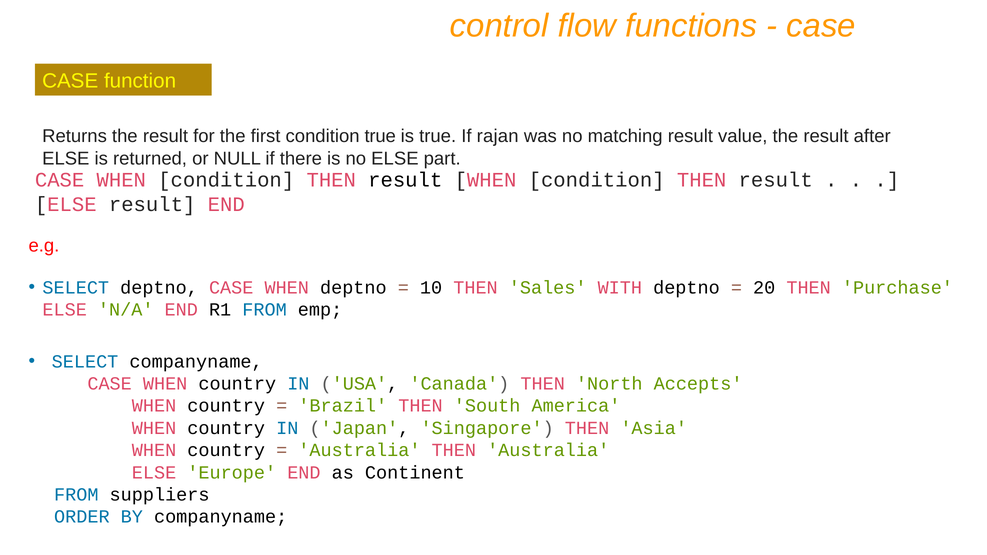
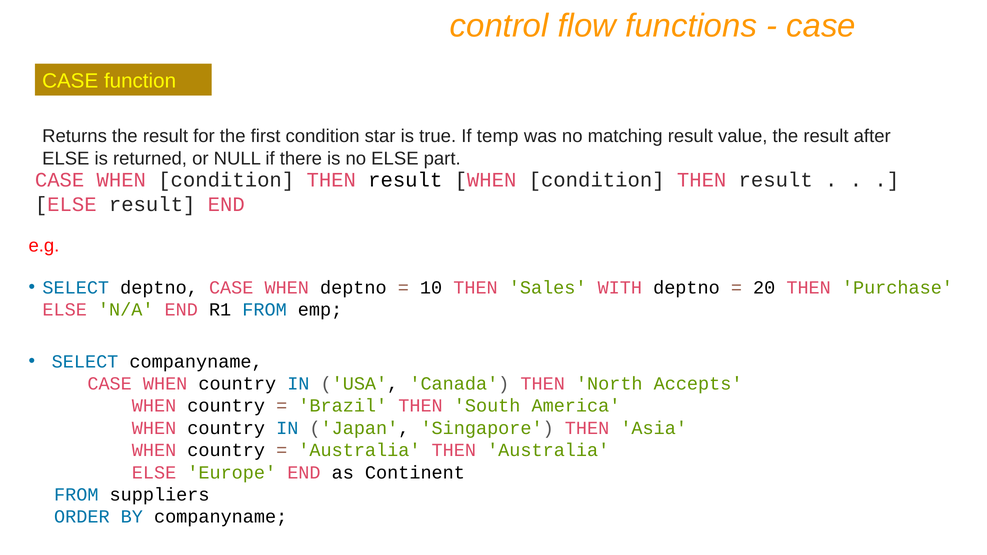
condition true: true -> star (380, 136)
rajan: rajan -> temp (498, 136)
